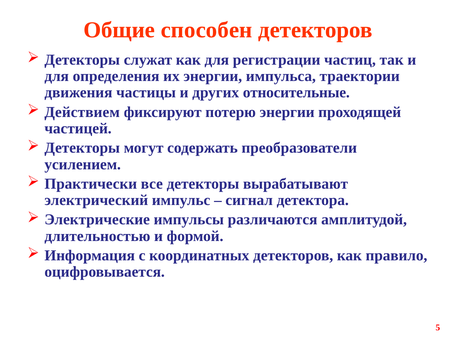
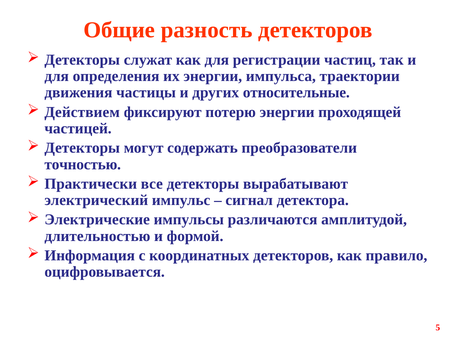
способен: способен -> разность (207, 30)
усилением: усилением -> точностью (83, 164)
